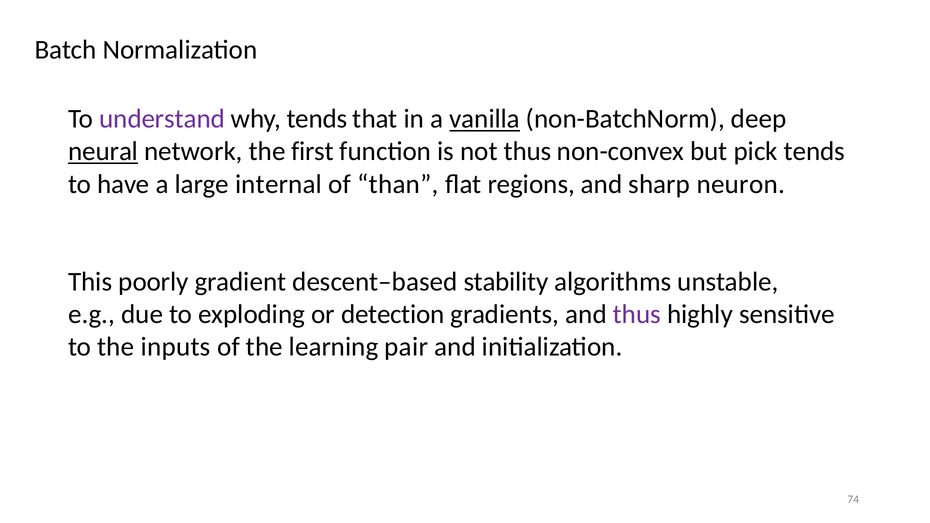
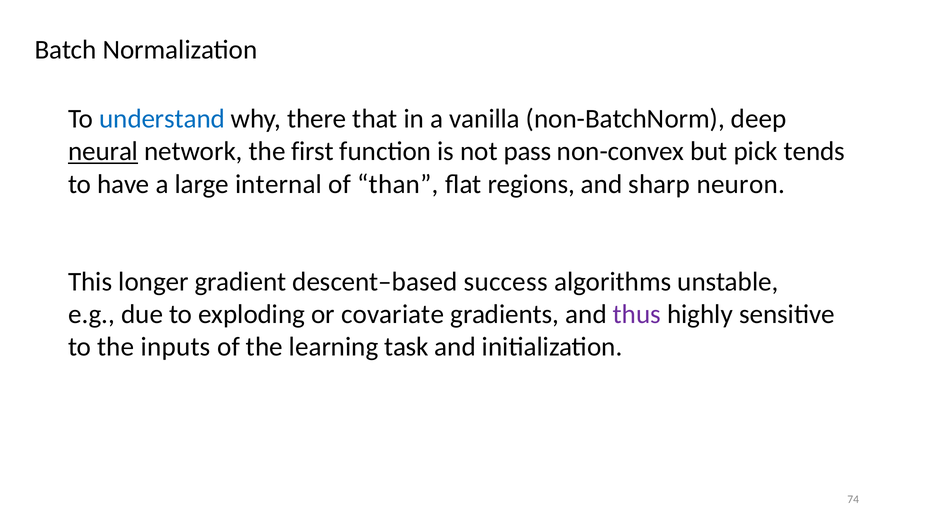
understand colour: purple -> blue (162, 119)
why tends: tends -> there (317, 119)
vanilla underline: present -> none (485, 119)
not thus: thus -> pass (527, 152)
poorly: poorly -> longer (154, 282)
stability: stability -> success (506, 282)
detection: detection -> covariate (393, 314)
pair: pair -> task (406, 347)
